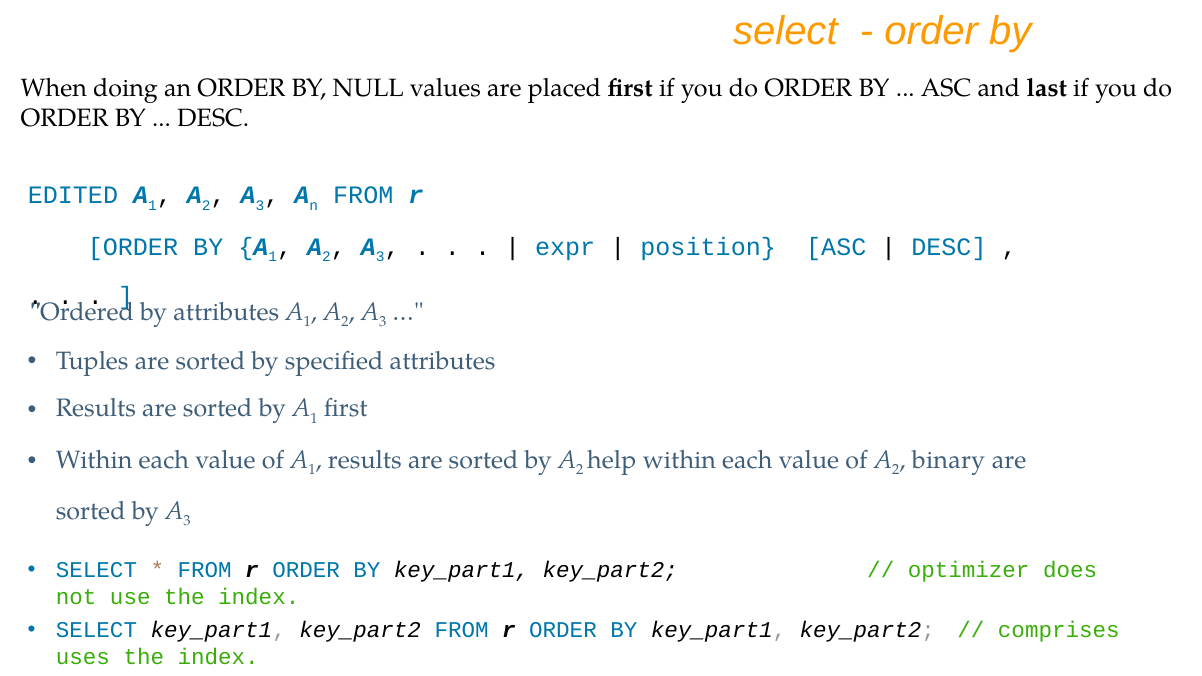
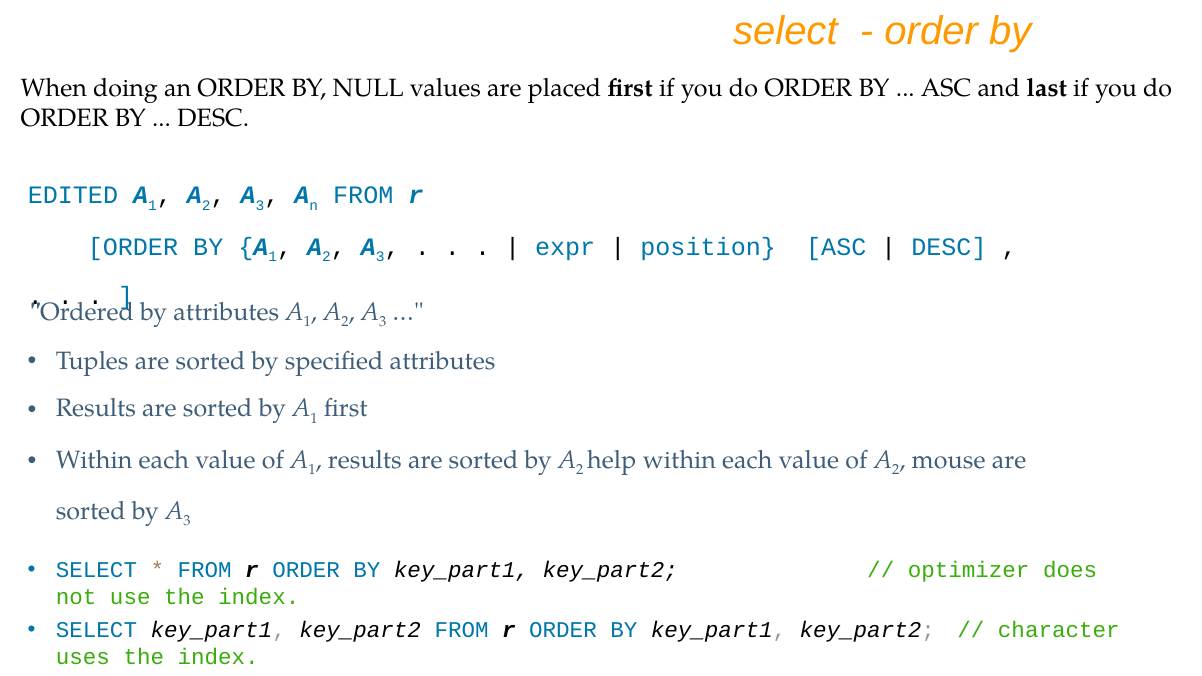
binary: binary -> mouse (949, 460)
comprises: comprises -> character (1059, 631)
